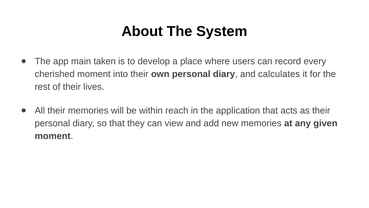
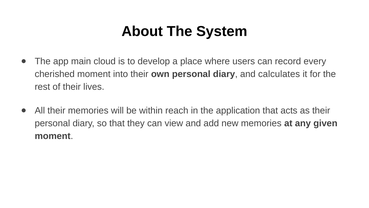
taken: taken -> cloud (105, 61)
